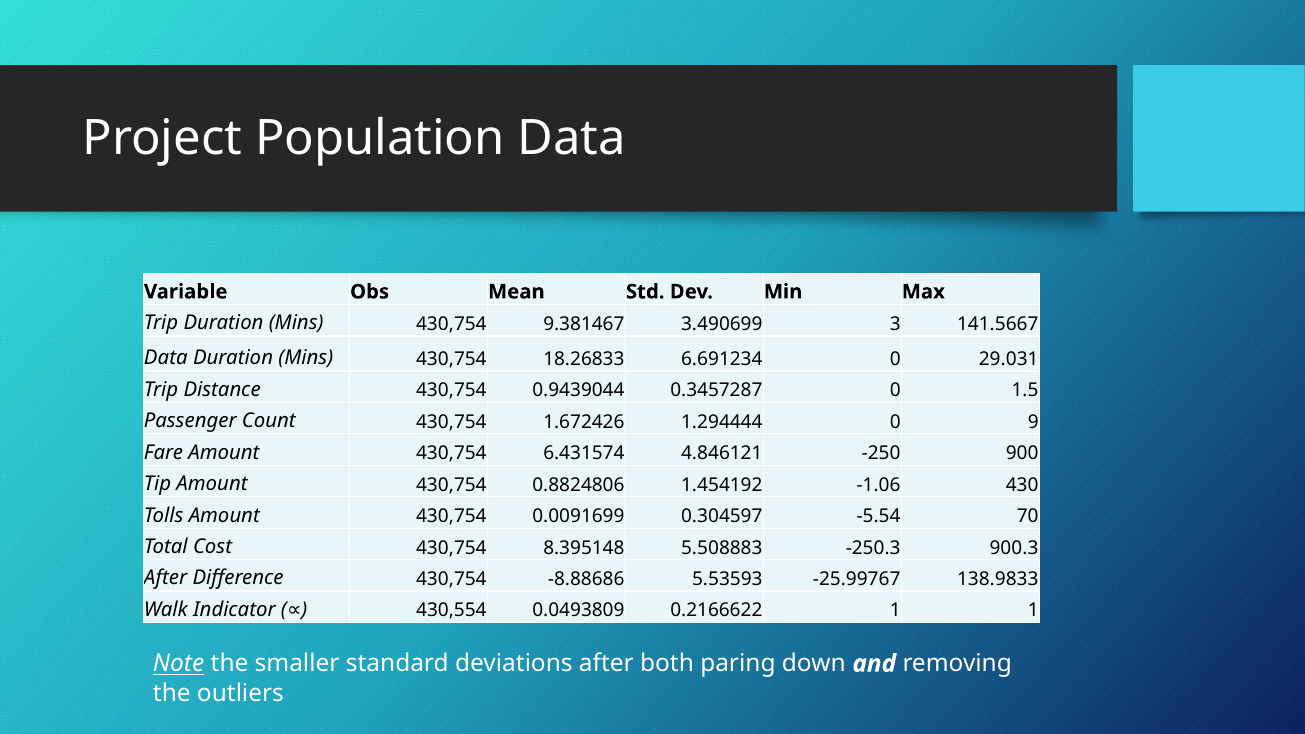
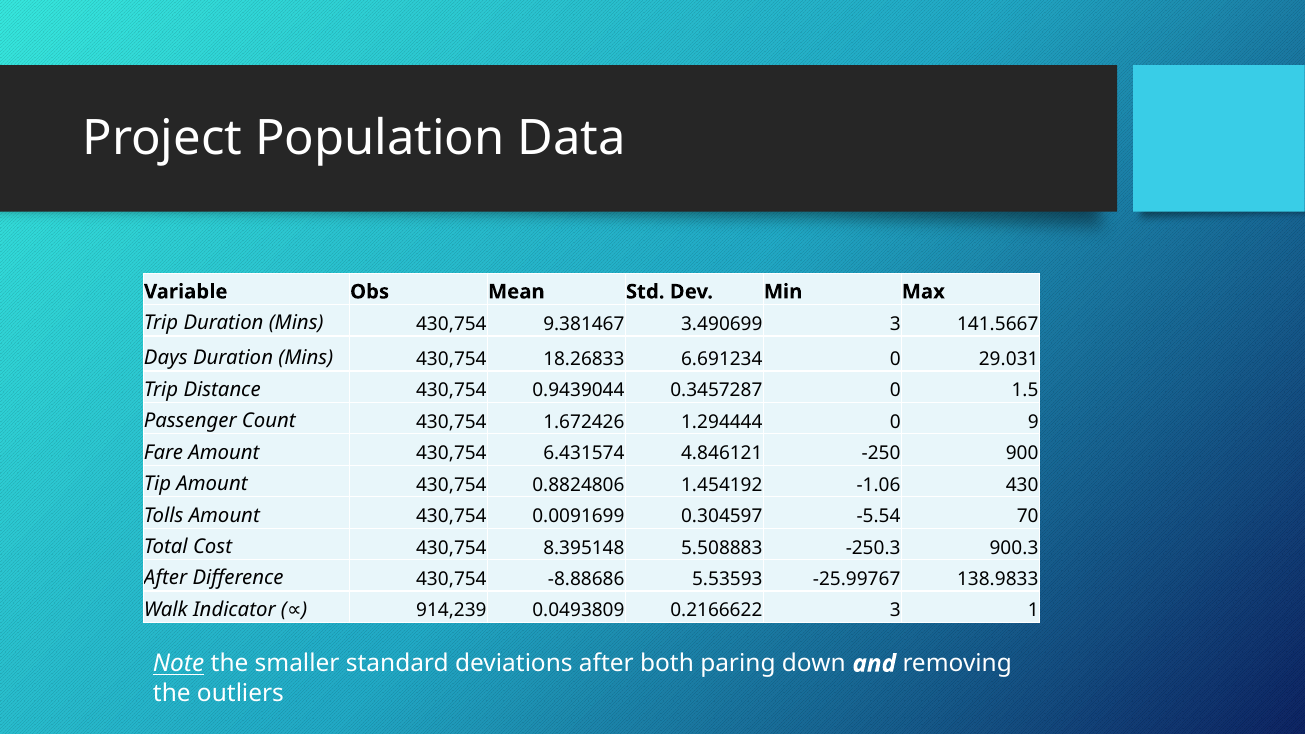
Data: Data -> Days (166, 358)
430,554: 430,554 -> 914,239 (451, 611)
0.2166622 1: 1 -> 3 (895, 611)
